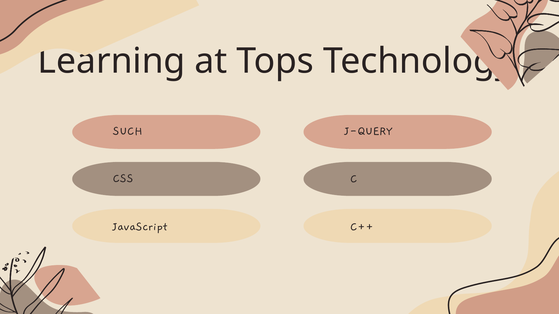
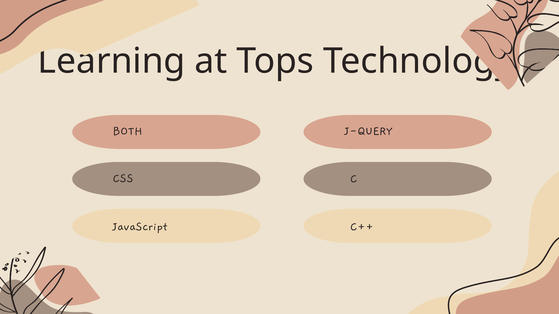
SUCH: SUCH -> BOTH (128, 131)
